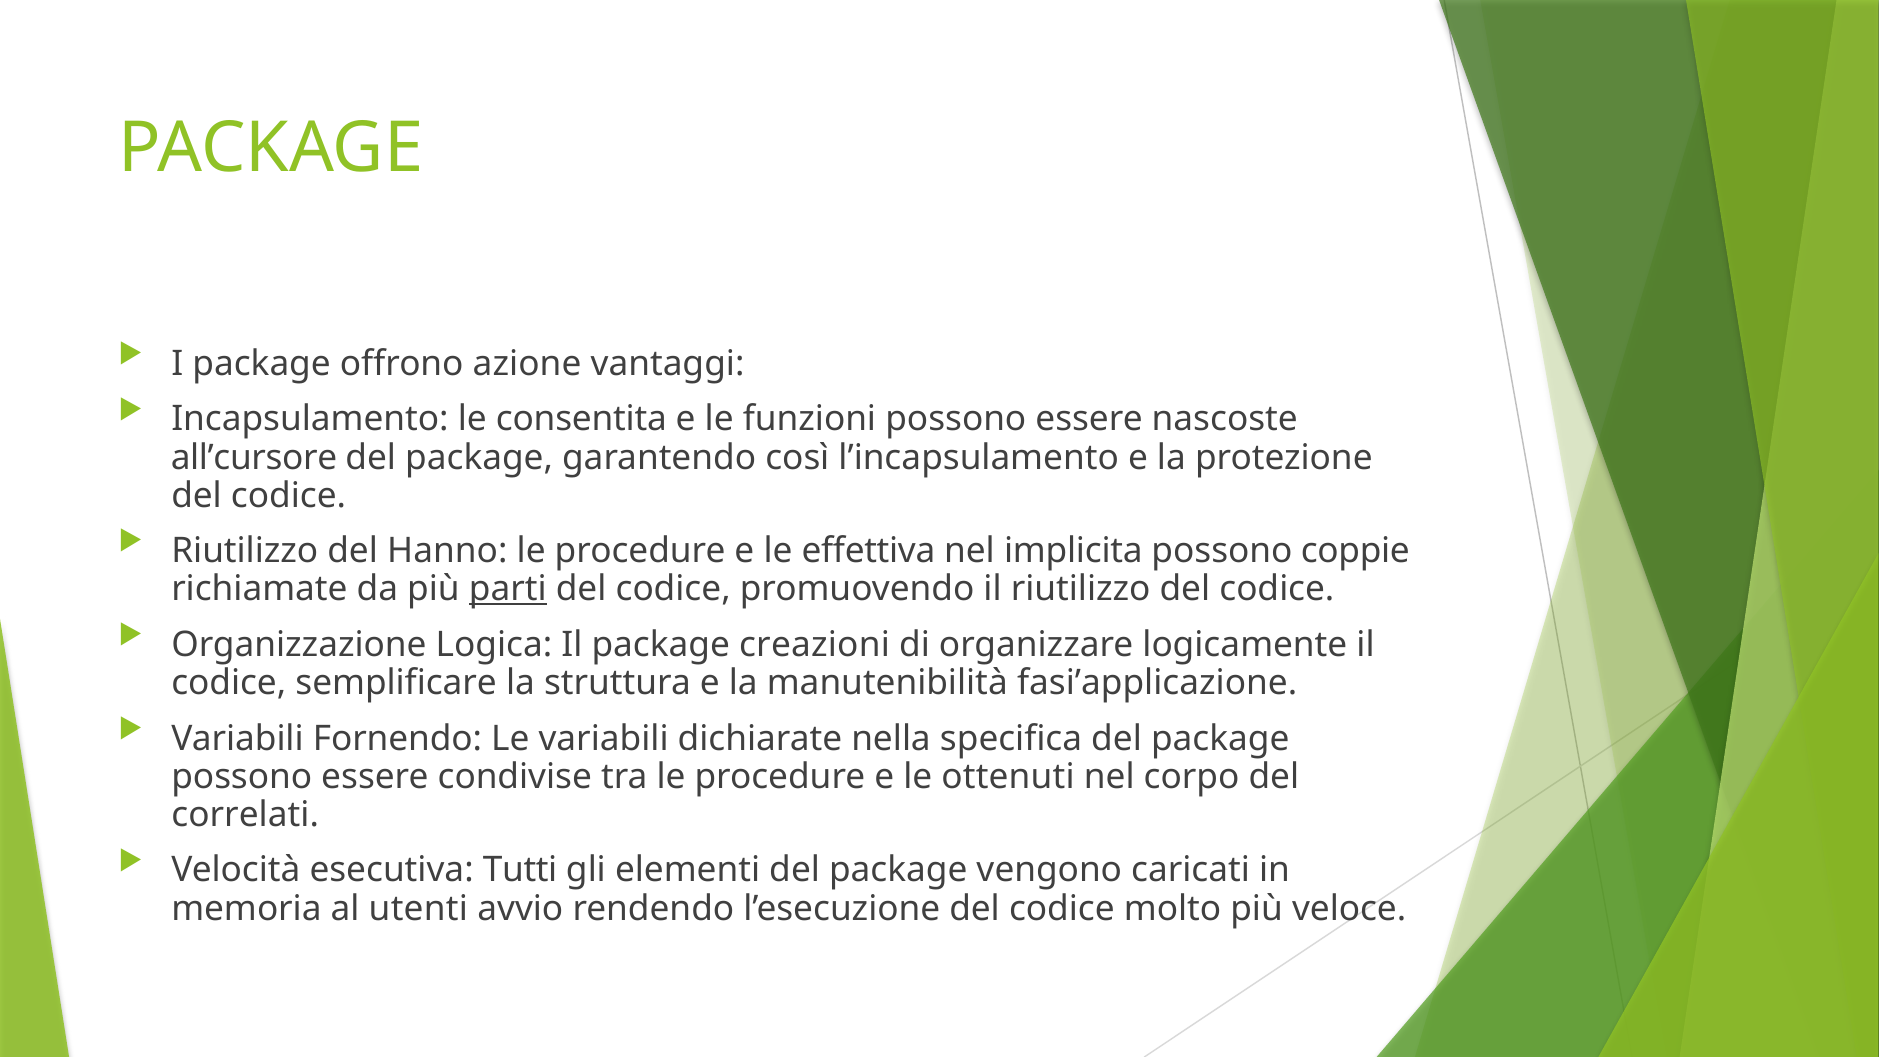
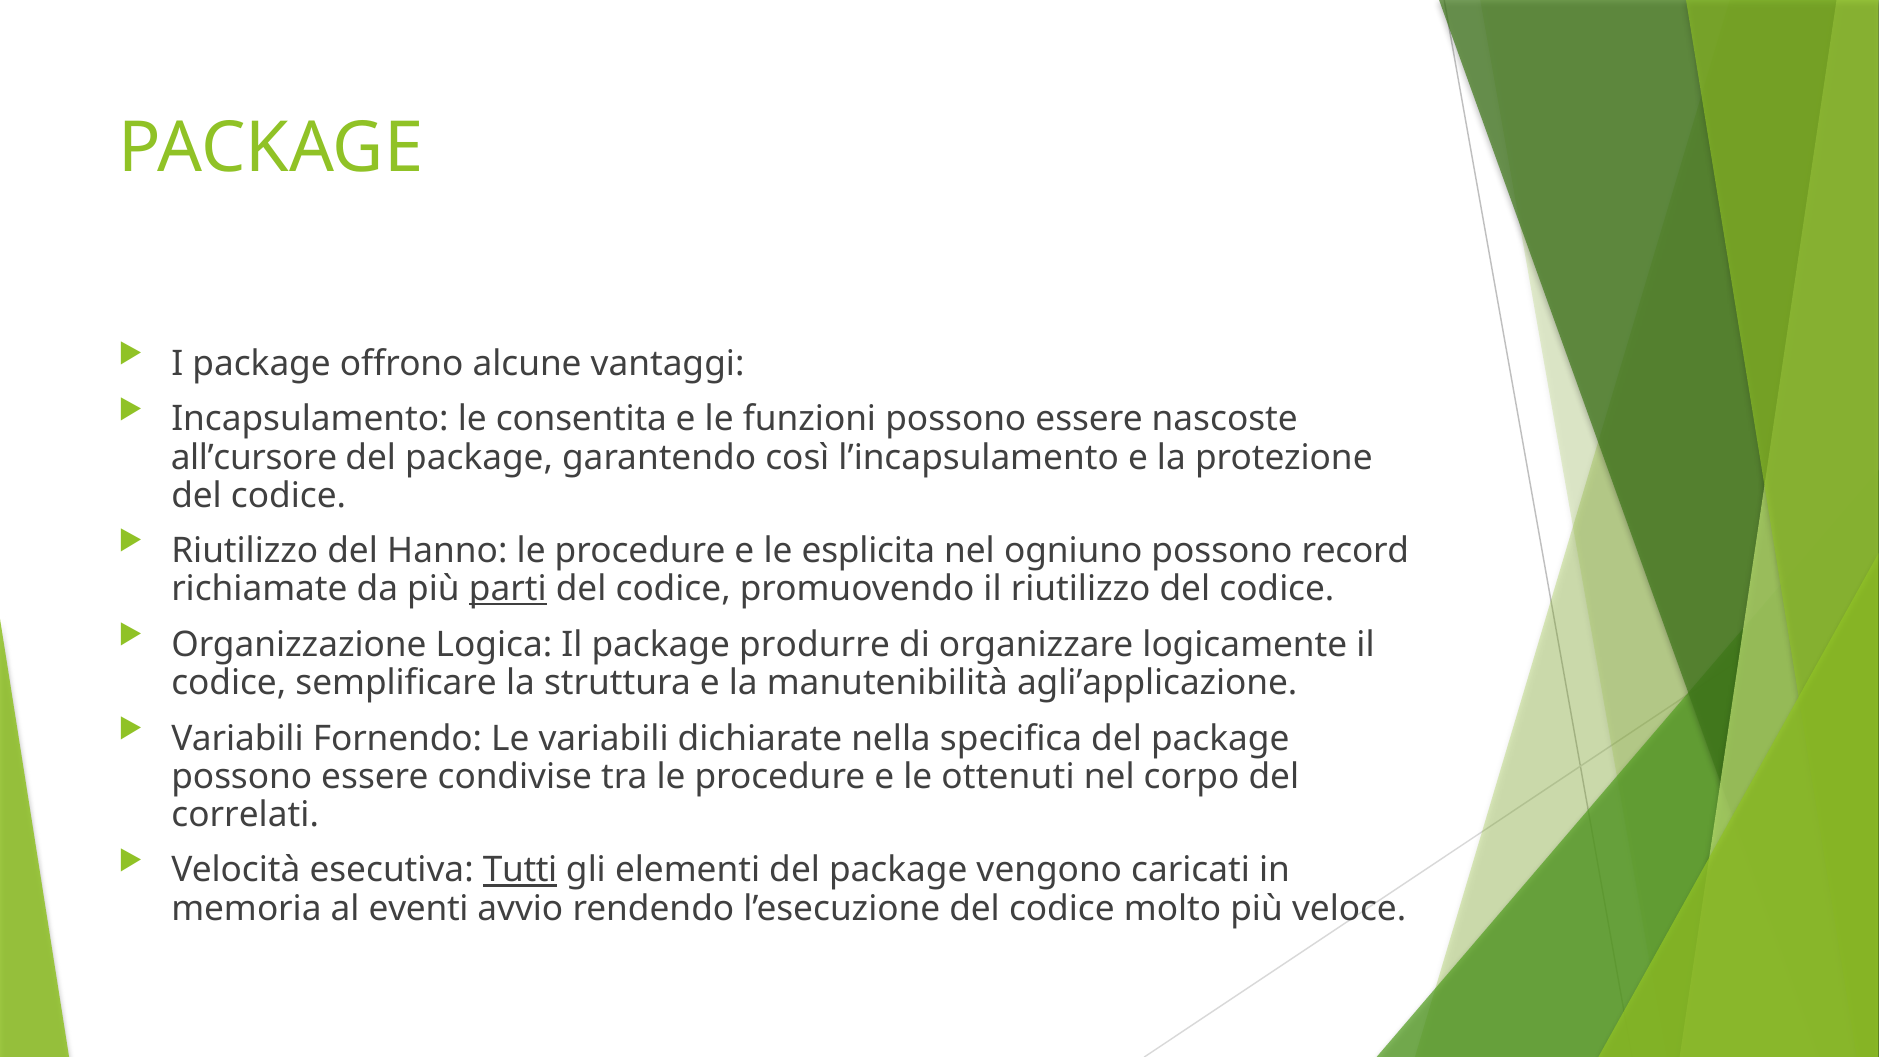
azione: azione -> alcune (527, 364)
effettiva: effettiva -> esplicita (868, 551)
implicita: implicita -> ogniuno (1073, 551)
coppie: coppie -> record (1355, 551)
creazioni: creazioni -> produrre (815, 645)
fasi’applicazione: fasi’applicazione -> agli’applicazione (1157, 683)
Tutti underline: none -> present (520, 870)
utenti: utenti -> eventi (419, 908)
